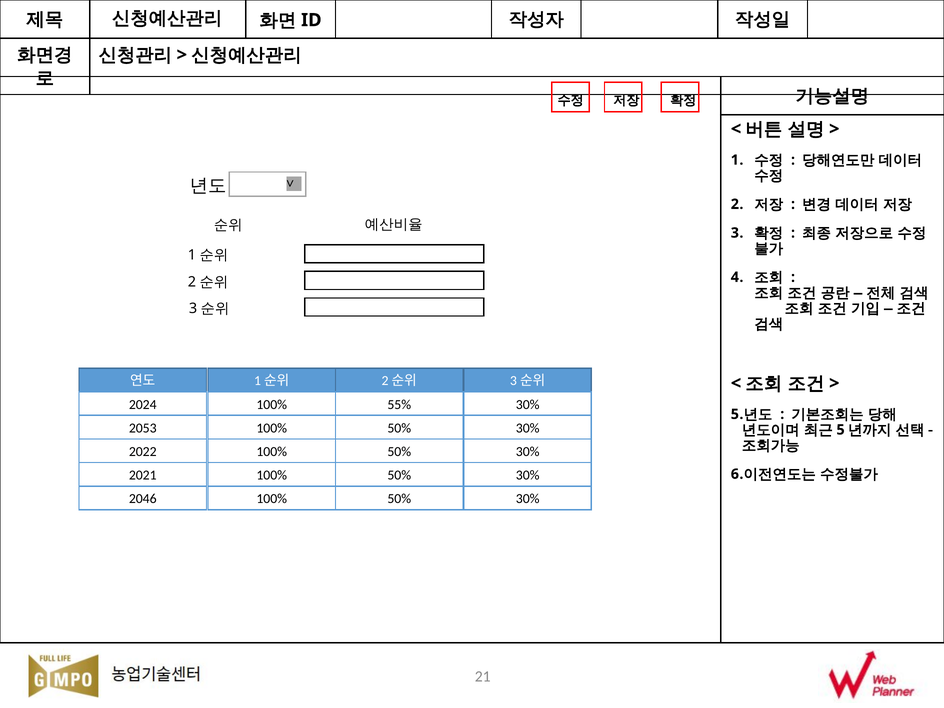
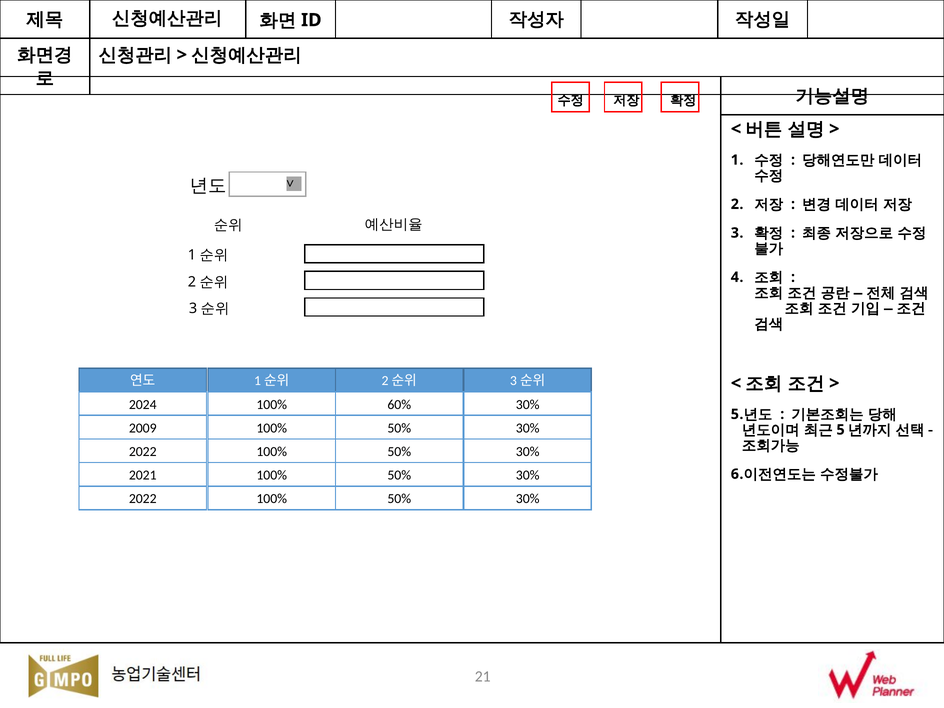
55%: 55% -> 60% (399, 405)
2053: 2053 -> 2009 (143, 428)
2046: 2046 -> 2022 (143, 499)
